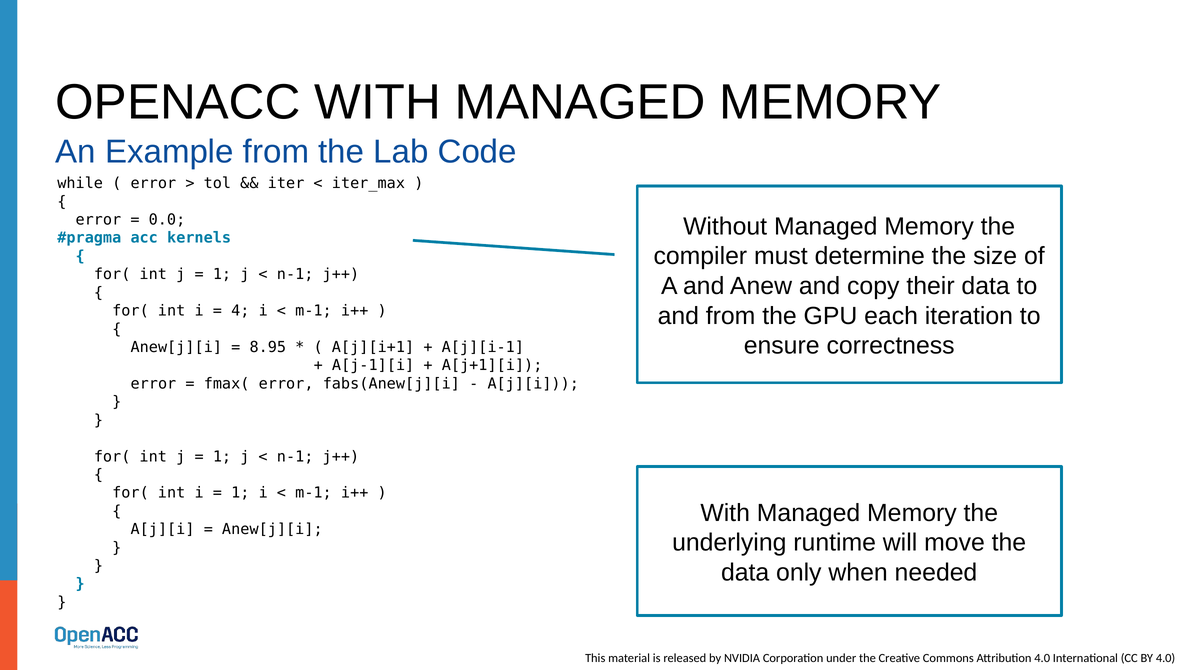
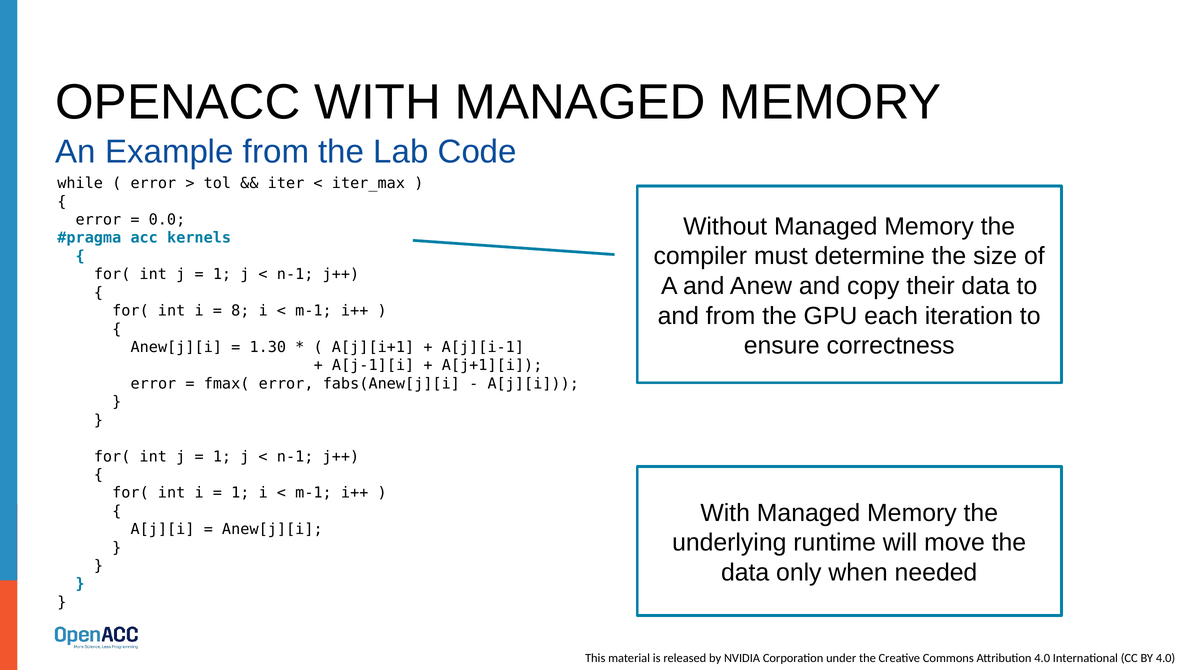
4: 4 -> 8 (240, 311)
8.95: 8.95 -> 1.30 (268, 347)
